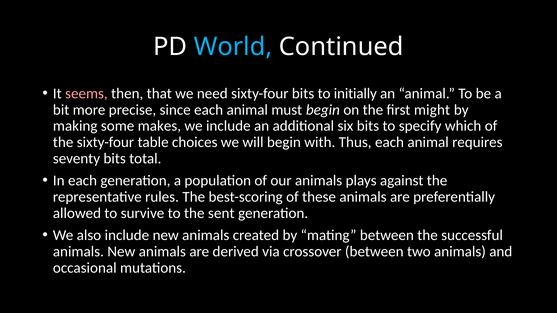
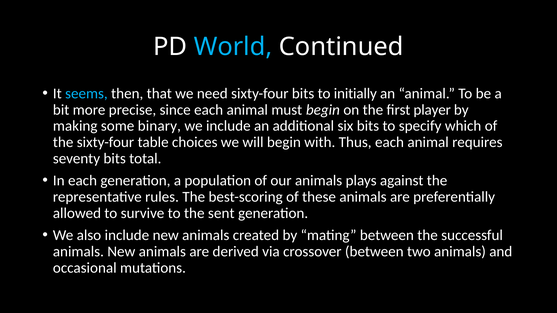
seems colour: pink -> light blue (86, 94)
might: might -> player (432, 110)
makes: makes -> binary (159, 126)
